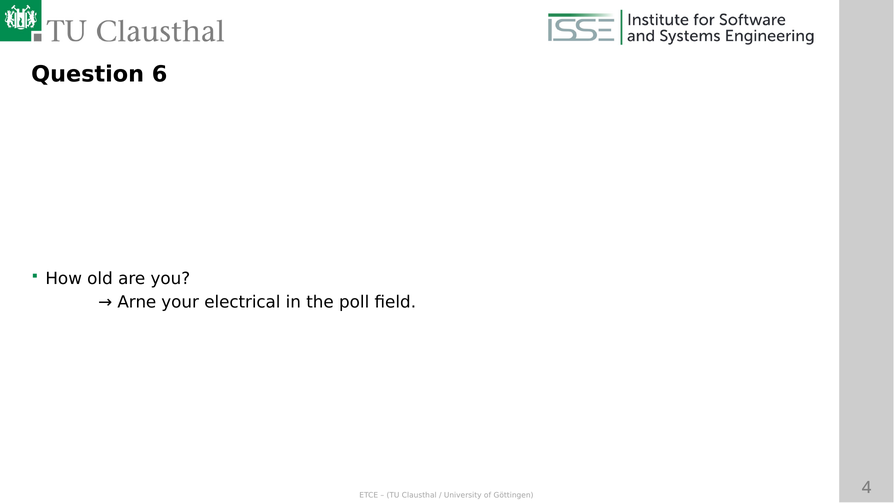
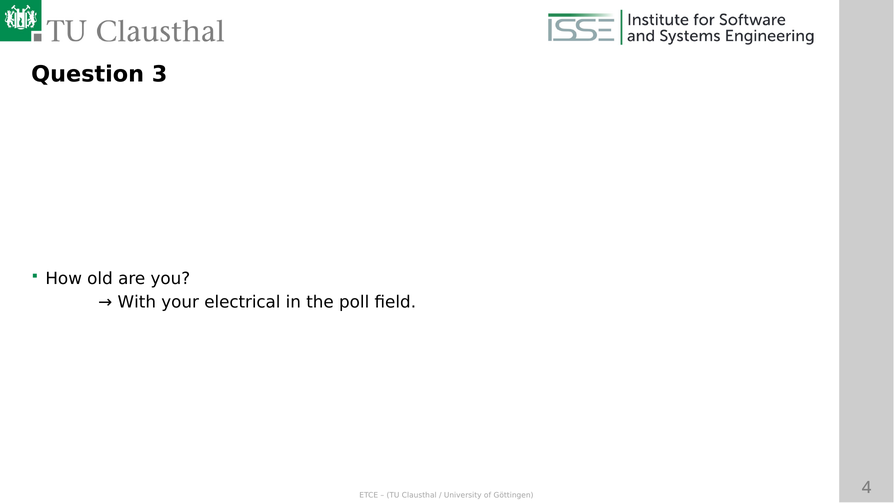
6: 6 -> 3 (160, 74)
Arne: Arne -> With (137, 302)
